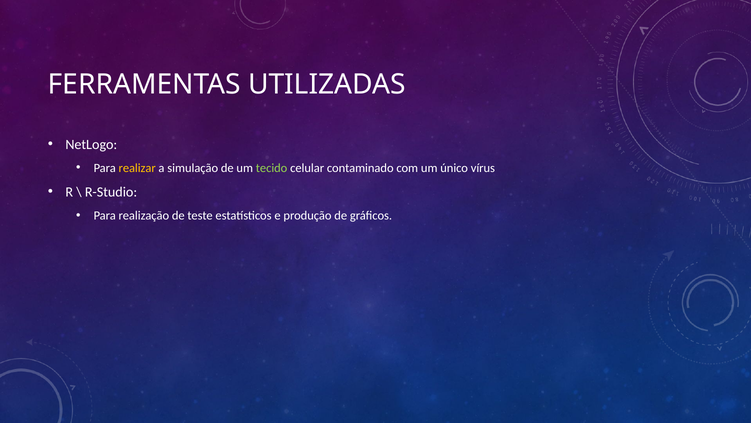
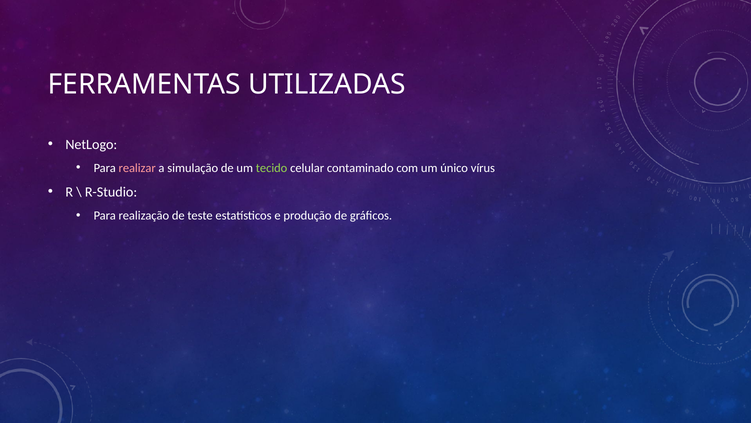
realizar colour: yellow -> pink (137, 168)
